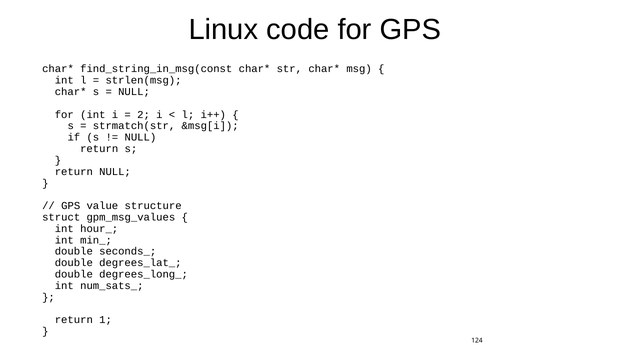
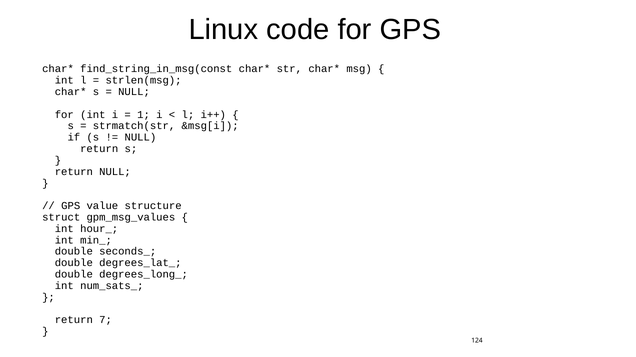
2: 2 -> 1 (144, 115)
1: 1 -> 7 (106, 321)
